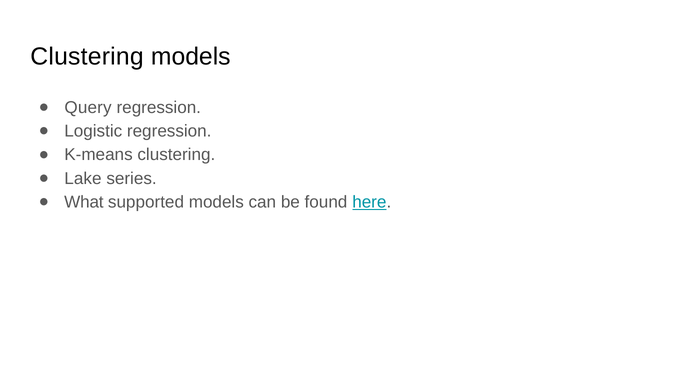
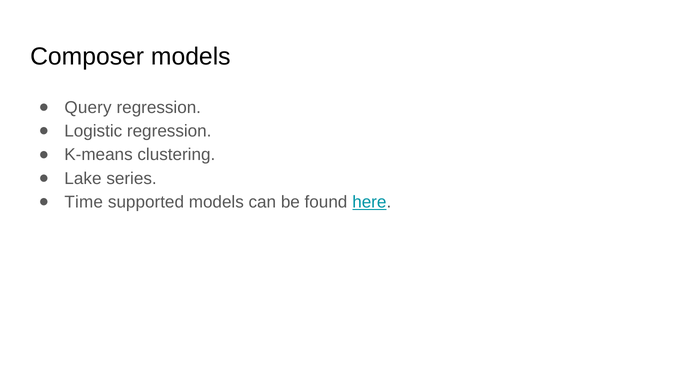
Clustering: Clustering -> Composer (87, 57)
What: What -> Time (84, 202)
